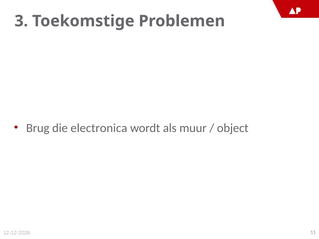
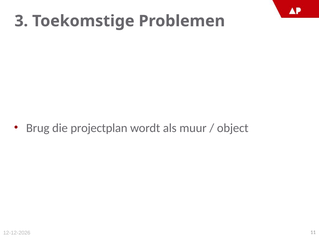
electronica: electronica -> projectplan (99, 128)
